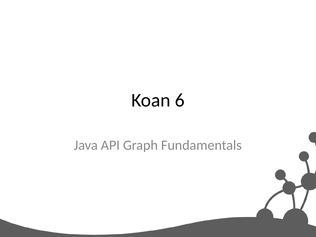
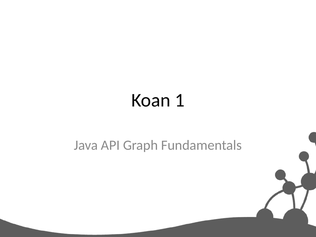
6: 6 -> 1 (180, 100)
